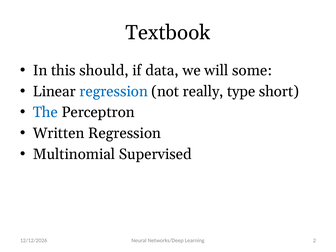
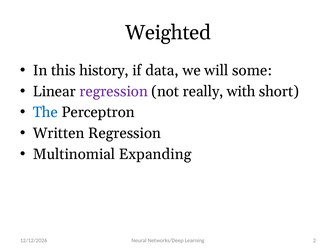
Textbook: Textbook -> Weighted (168, 33)
should: should -> history (104, 70)
regression colour: blue -> purple (114, 91)
type: type -> with (241, 91)
Supervised: Supervised -> Expanding (155, 154)
